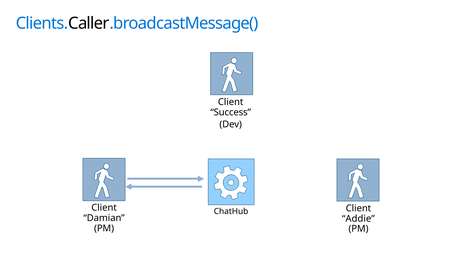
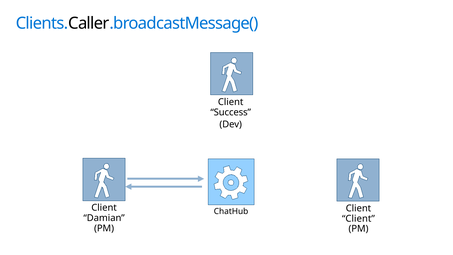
Addie: Addie -> Client (358, 218)
